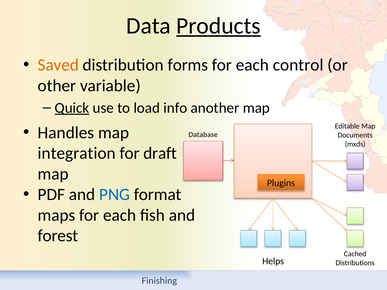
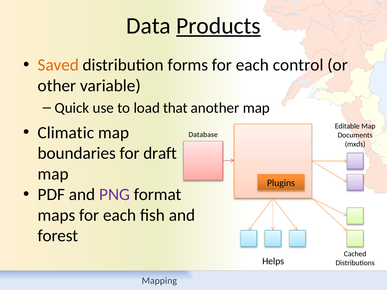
Quick underline: present -> none (72, 108)
info: info -> that (175, 108)
Handles: Handles -> Climatic (66, 133)
integration: integration -> boundaries (77, 153)
PNG colour: blue -> purple (115, 195)
Finishing: Finishing -> Mapping (159, 281)
